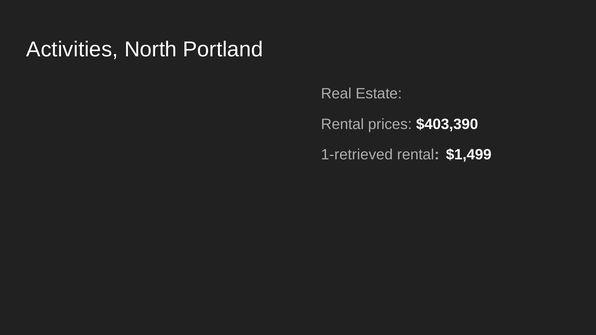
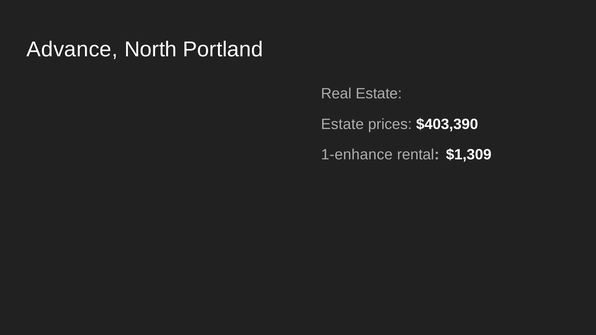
Activities: Activities -> Advance (72, 49)
Rental: Rental -> Estate (342, 124)
1-retrieved: 1-retrieved -> 1-enhance (357, 155)
$1,499: $1,499 -> $1,309 (469, 155)
